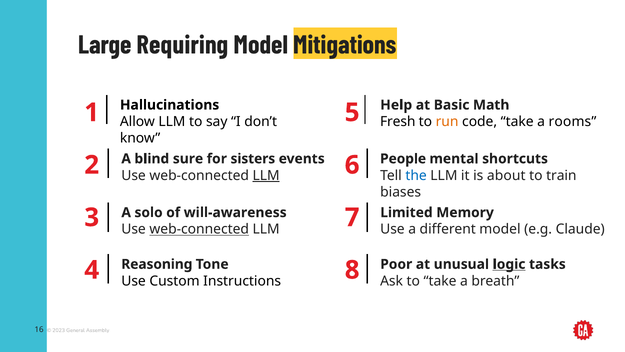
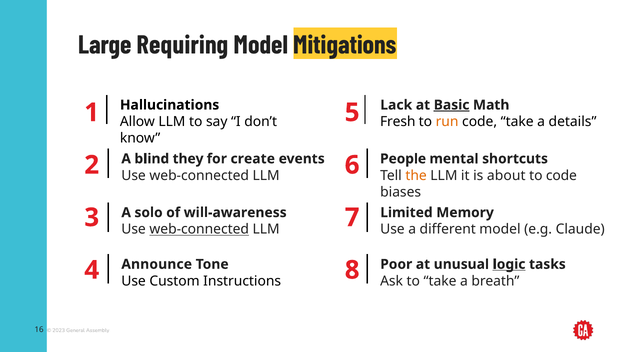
Help: Help -> Lack (396, 105)
Basic underline: none -> present (452, 105)
rooms: rooms -> details (573, 122)
sure: sure -> they (188, 159)
sisters: sisters -> create (253, 159)
LLM underline: present -> none (266, 175)
the colour: blue -> orange (416, 175)
to train: train -> code (561, 175)
Reasoning: Reasoning -> Announce (157, 264)
